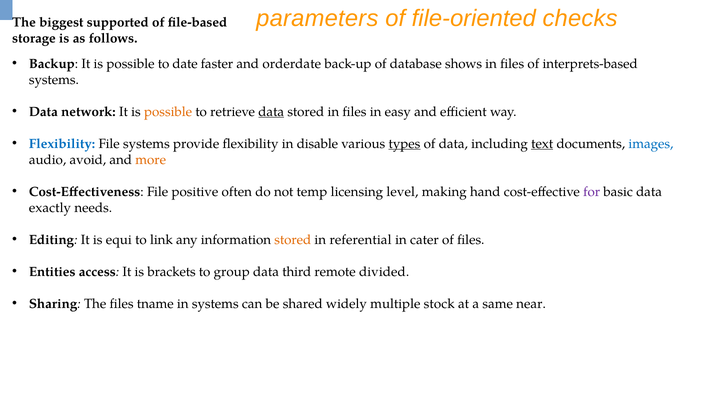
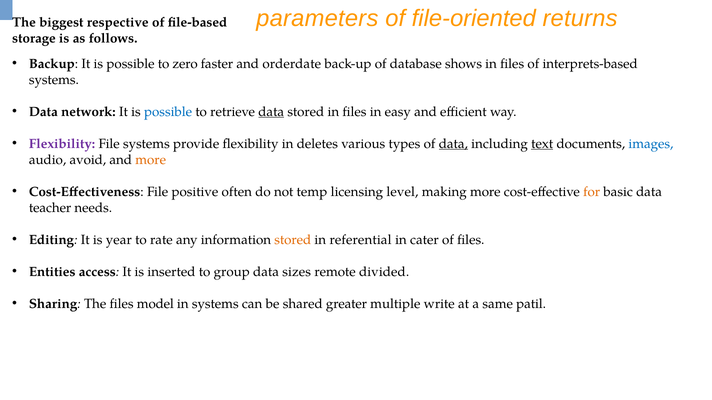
checks: checks -> returns (580, 19)
supported: supported -> respective (118, 23)
date: date -> zero (185, 64)
possible colour: orange -> blue (168, 112)
Flexibility colour: blue -> purple (62, 144)
disable: disable -> deletes (317, 144)
types underline: present -> none (404, 144)
data underline: none -> present (453, 144)
making hand: hand -> more (485, 192)
for colour: purple -> orange (592, 192)
exactly: exactly -> teacher (50, 208)
equi: equi -> year (119, 240)
link: link -> rate (161, 240)
brackets: brackets -> inserted (171, 272)
third: third -> sizes (297, 272)
tname: tname -> model (155, 304)
widely: widely -> greater (346, 304)
stock: stock -> write (439, 304)
near: near -> patil (531, 304)
